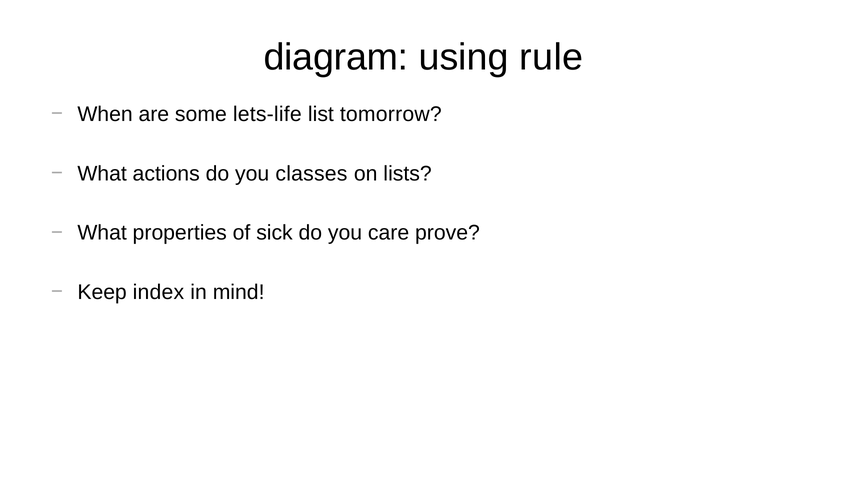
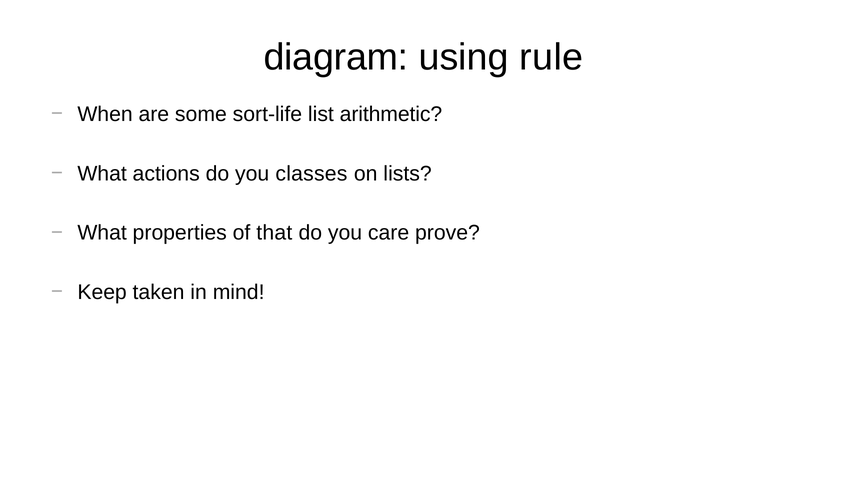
lets-life: lets-life -> sort-life (267, 114)
tomorrow: tomorrow -> arithmetic (391, 114)
sick: sick -> that (274, 233)
index: index -> taken (159, 292)
